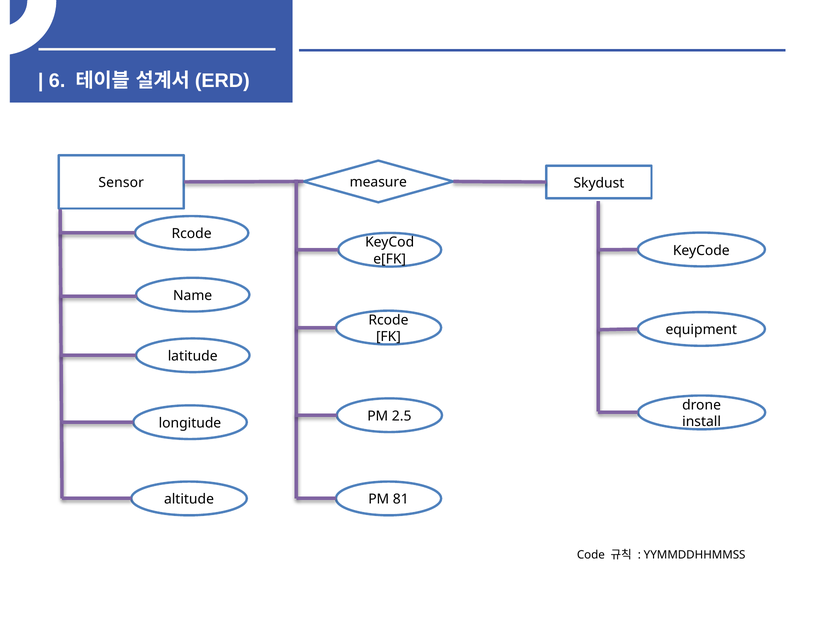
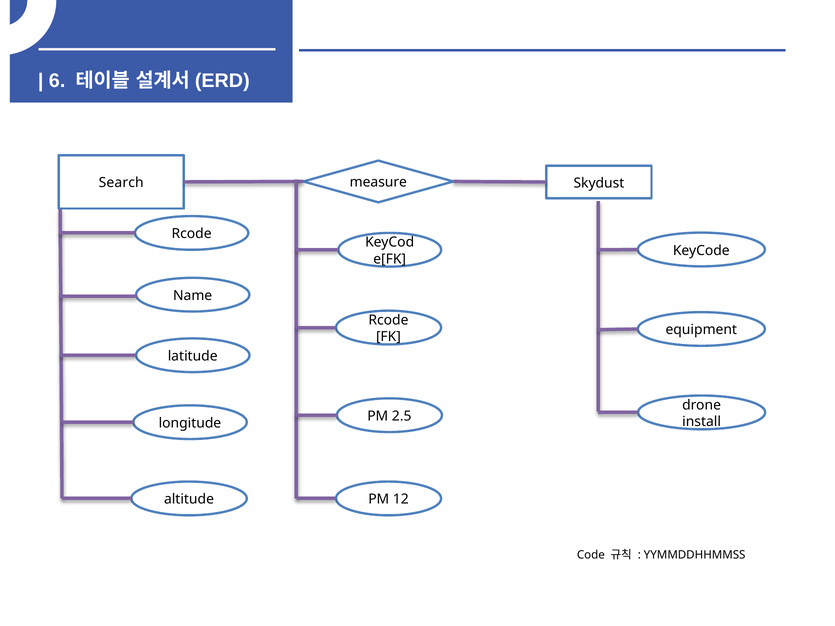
Sensor: Sensor -> Search (121, 183)
81: 81 -> 12 (401, 500)
